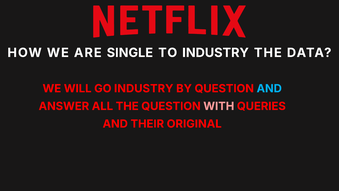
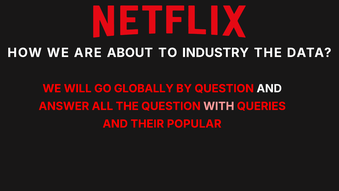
SINGLE: SINGLE -> ABOUT (130, 53)
GO INDUSTRY: INDUSTRY -> GLOBALLY (144, 88)
AND colour: light blue -> white (269, 88)
ORIGINAL: ORIGINAL -> POPULAR (194, 124)
